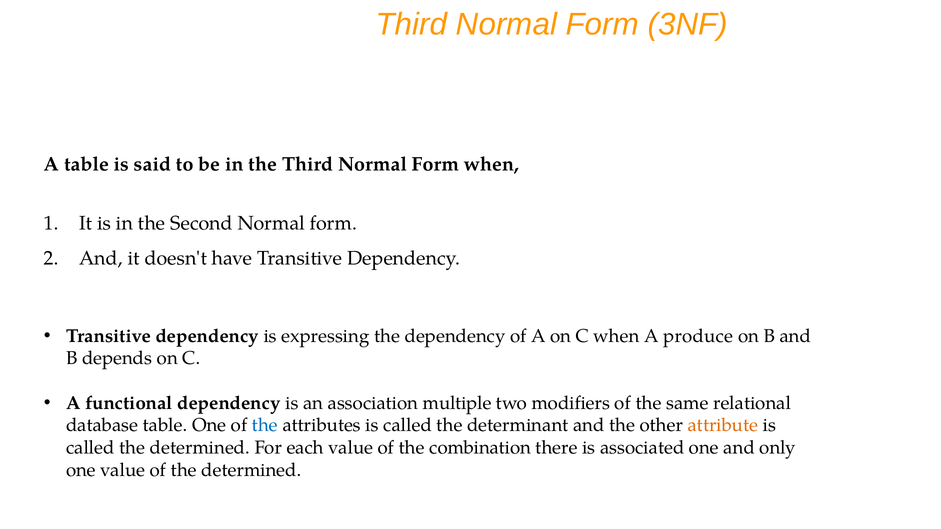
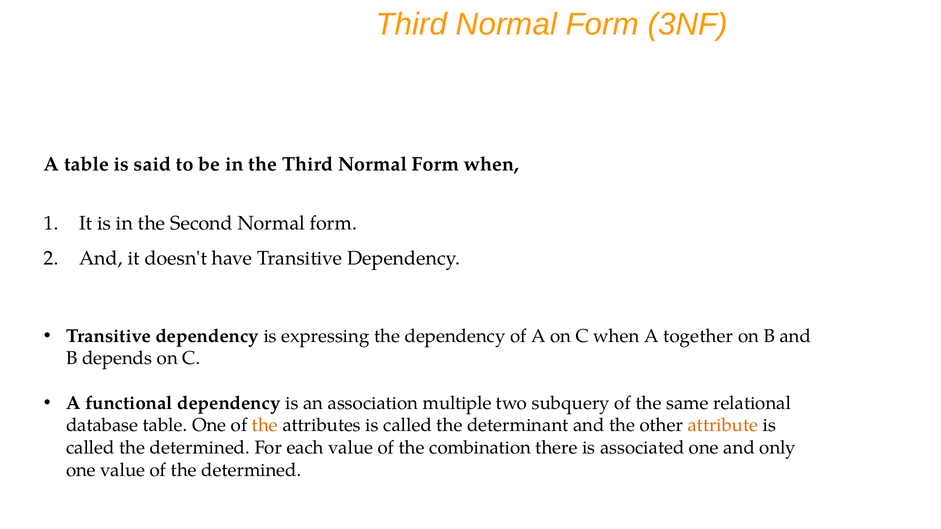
produce: produce -> together (698, 336)
modifiers: modifiers -> subquery (571, 403)
the colour: blue -> orange (265, 425)
